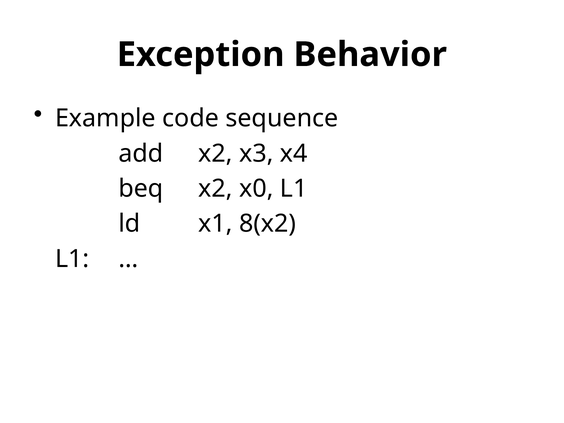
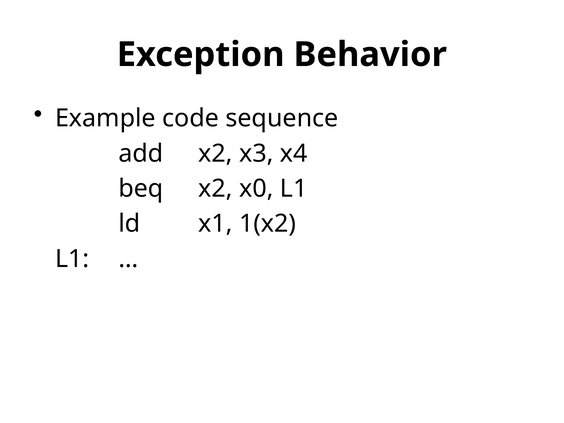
8(x2: 8(x2 -> 1(x2 (268, 224)
